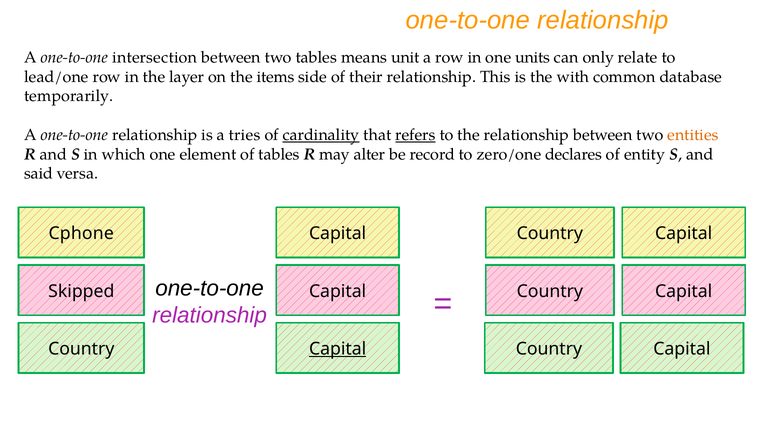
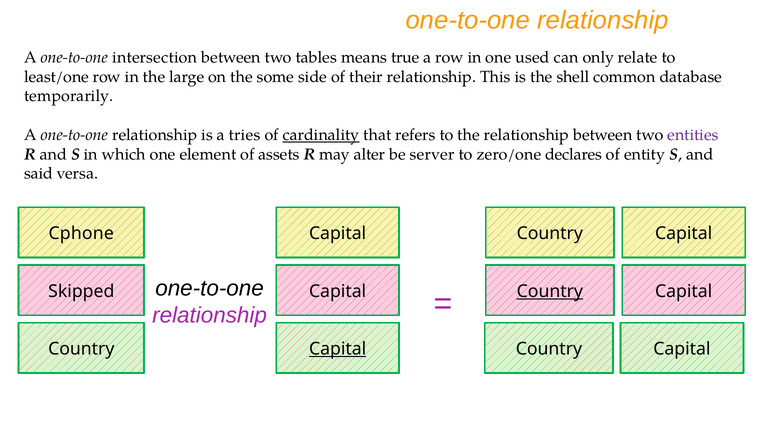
unit: unit -> true (405, 57)
units: units -> used (533, 57)
lead/one: lead/one -> least/one (57, 77)
layer: layer -> large (187, 77)
items: items -> some (275, 77)
with: with -> shell (573, 77)
refers underline: present -> none (416, 135)
entities colour: orange -> purple (693, 135)
of tables: tables -> assets (279, 154)
record: record -> server (432, 154)
Country underline: none -> present (550, 291)
